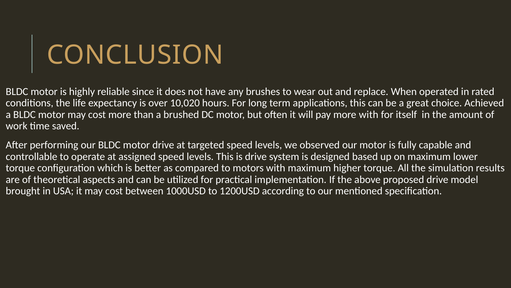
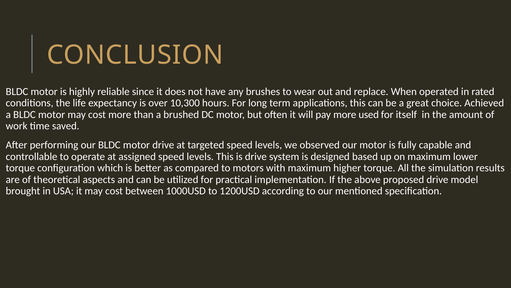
10,020: 10,020 -> 10,300 (185, 103)
more with: with -> used (369, 114)
